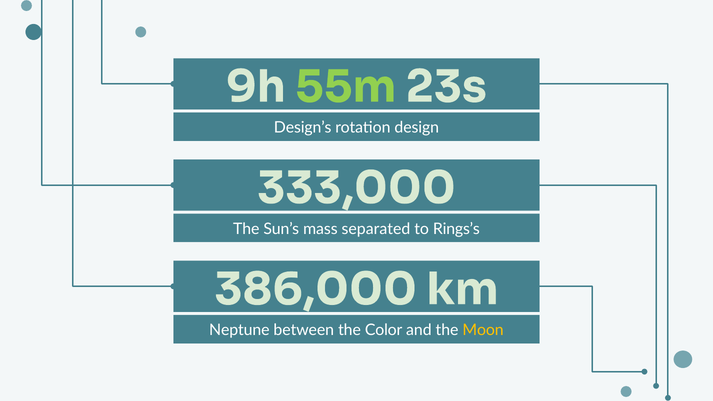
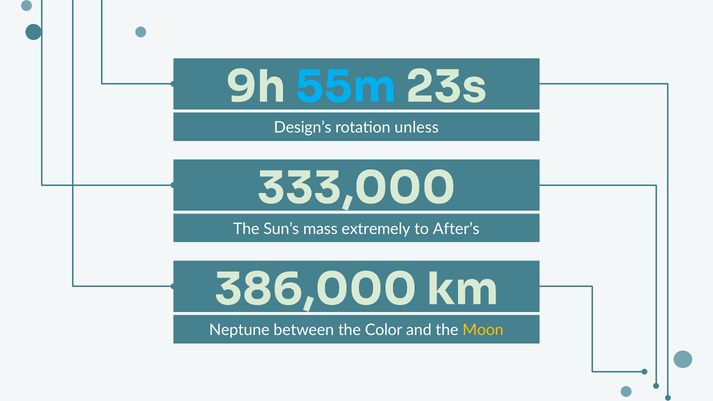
55m colour: light green -> light blue (346, 87)
design: design -> unless (417, 128)
separated: separated -> extremely (376, 229)
Rings’s: Rings’s -> After’s (456, 229)
